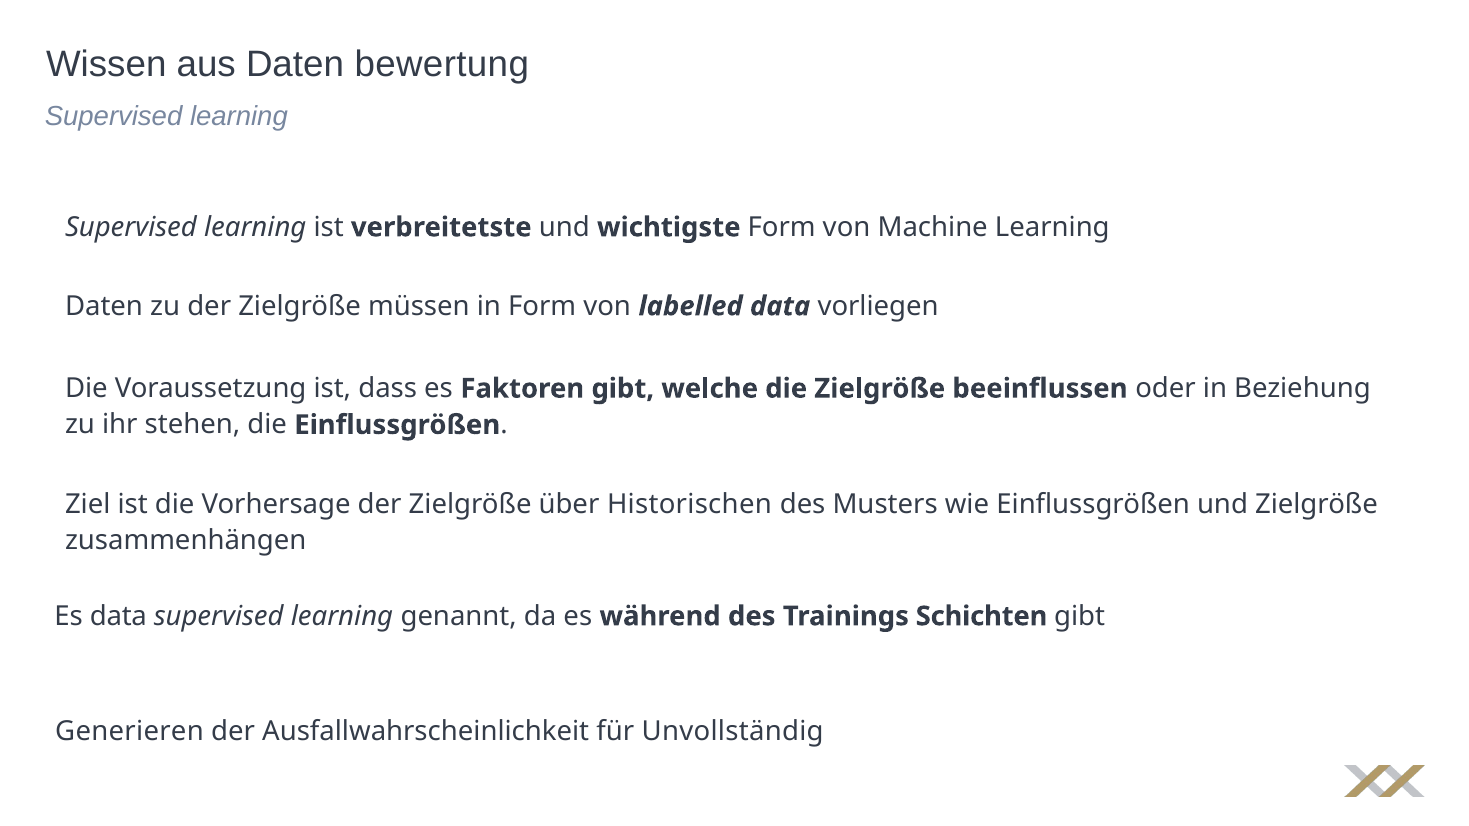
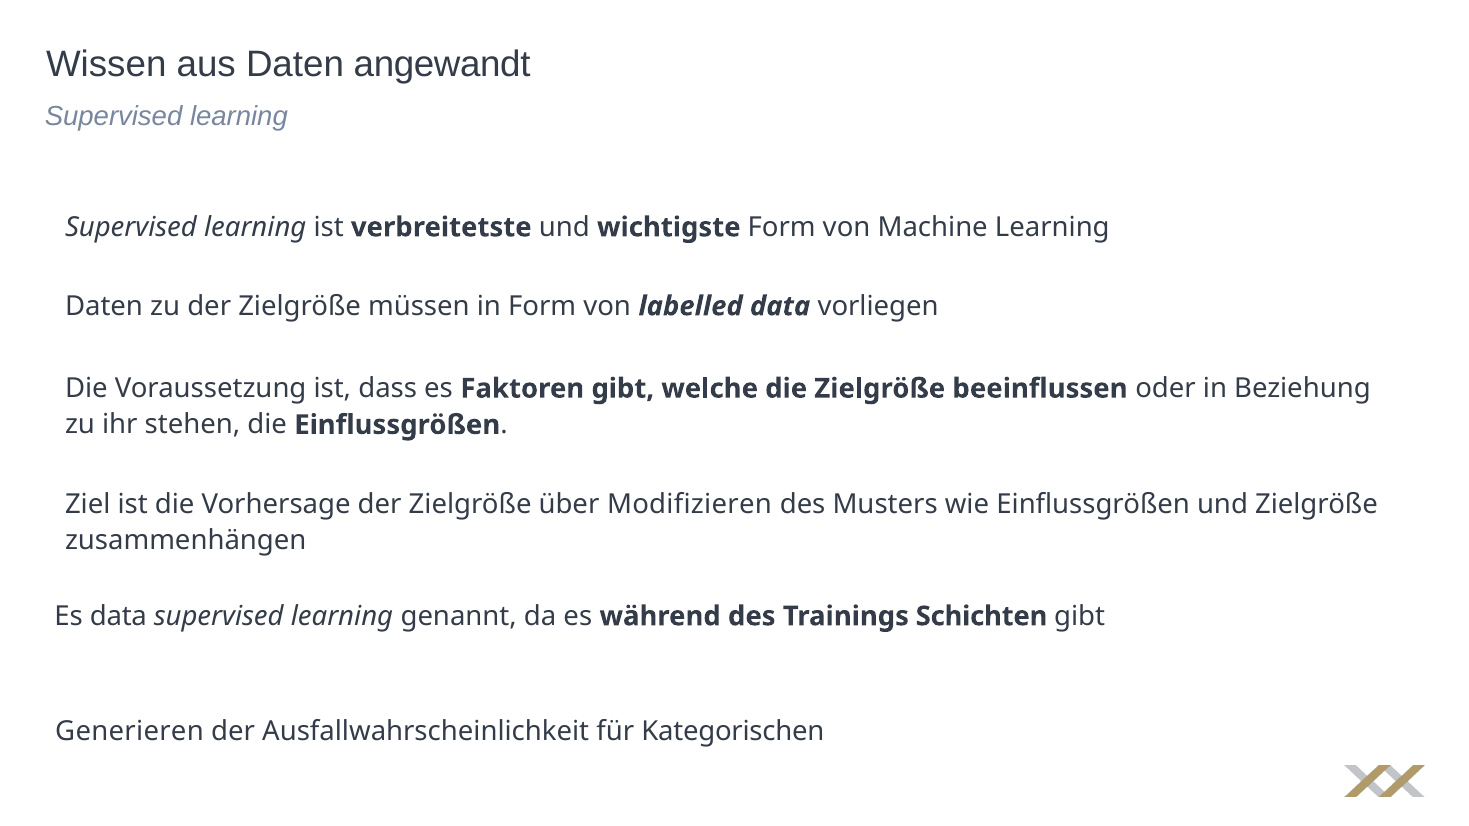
bewertung: bewertung -> angewandt (442, 64)
Historischen: Historischen -> Modifizieren (689, 504)
Unvollständig: Unvollständig -> Kategorischen (733, 732)
